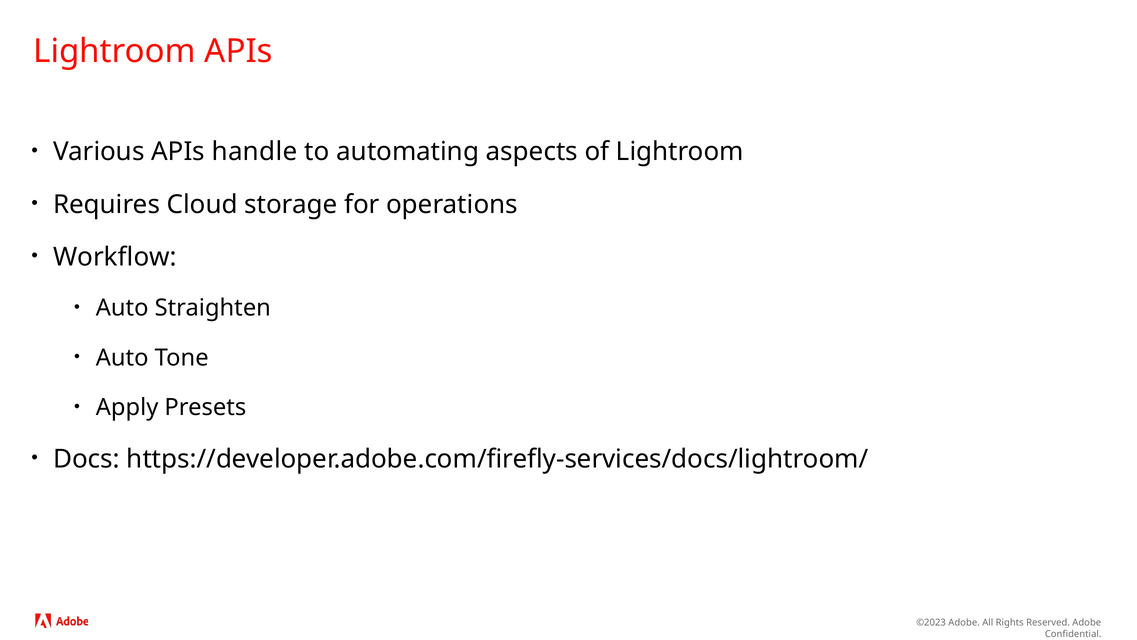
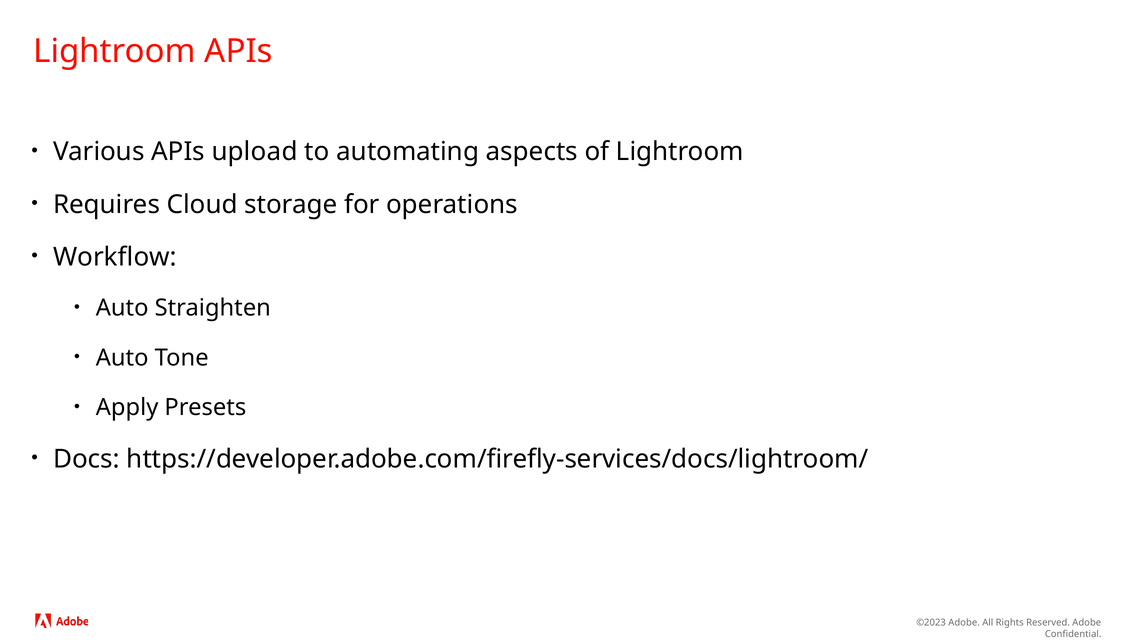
handle: handle -> upload (255, 152)
